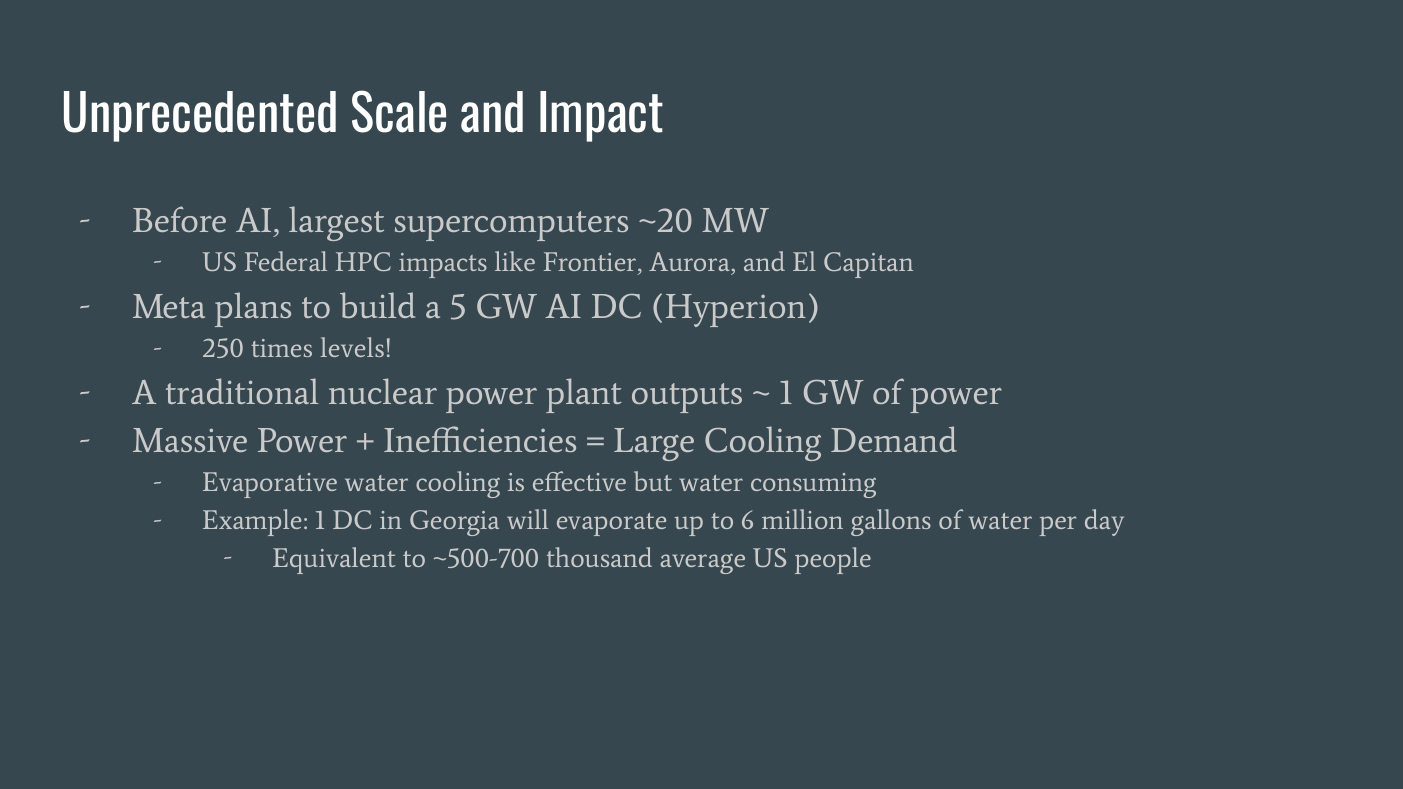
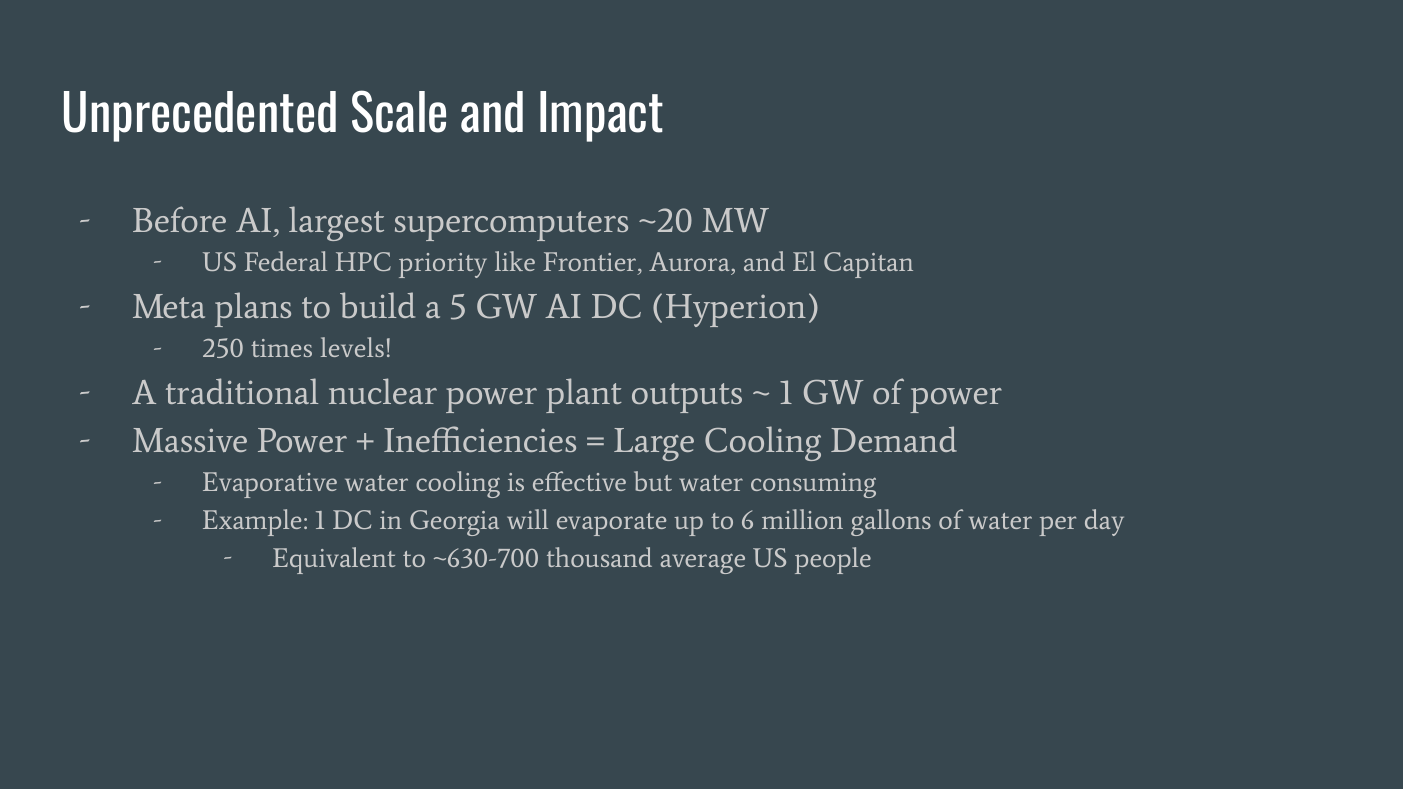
impacts: impacts -> priority (443, 262)
~500-700: ~500-700 -> ~630-700 (486, 559)
